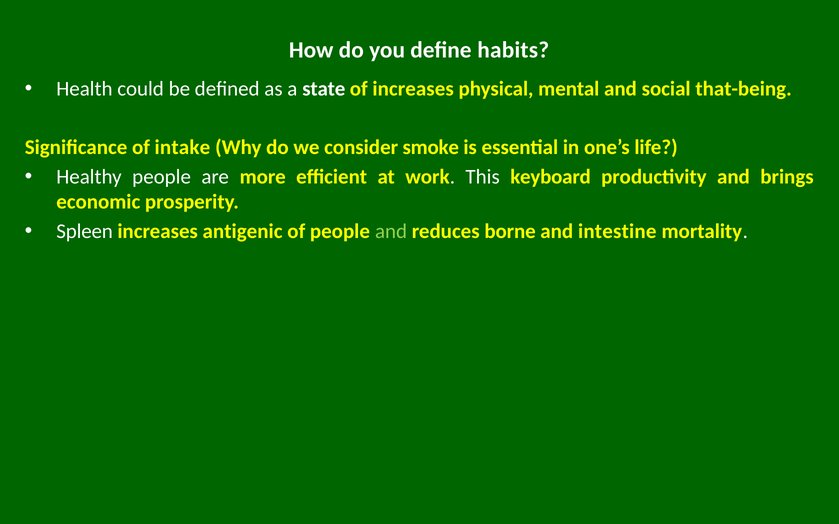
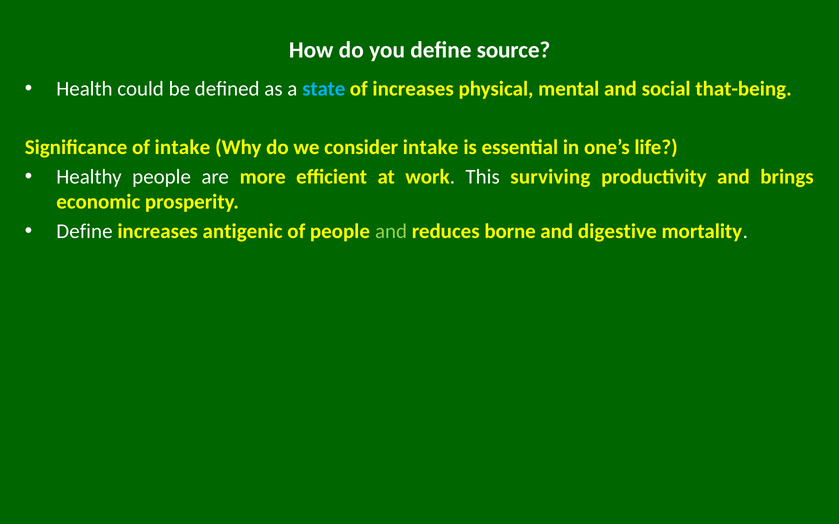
habits: habits -> source (513, 50)
state colour: white -> light blue (324, 89)
consider smoke: smoke -> intake (431, 148)
keyboard: keyboard -> surviving (550, 177)
Spleen: Spleen -> Define (84, 231)
intestine: intestine -> digestive (617, 231)
